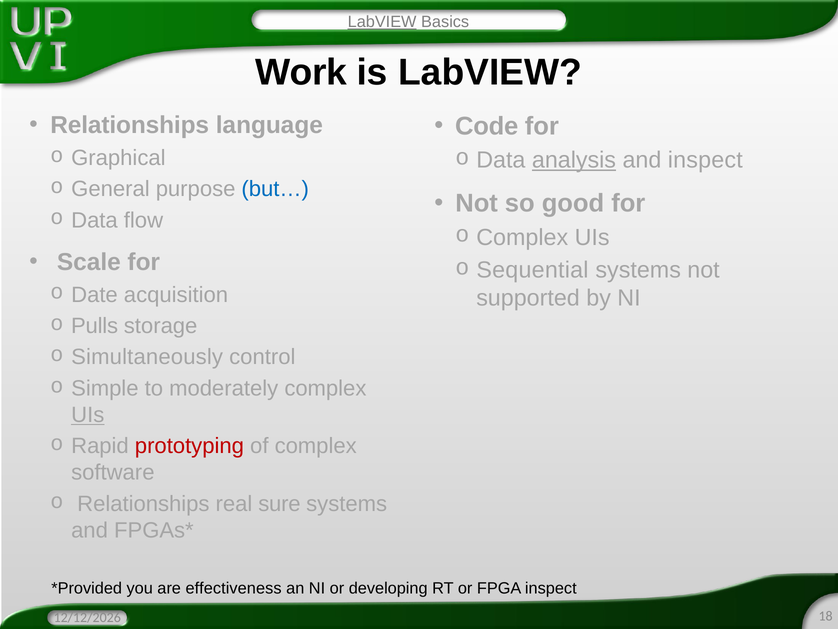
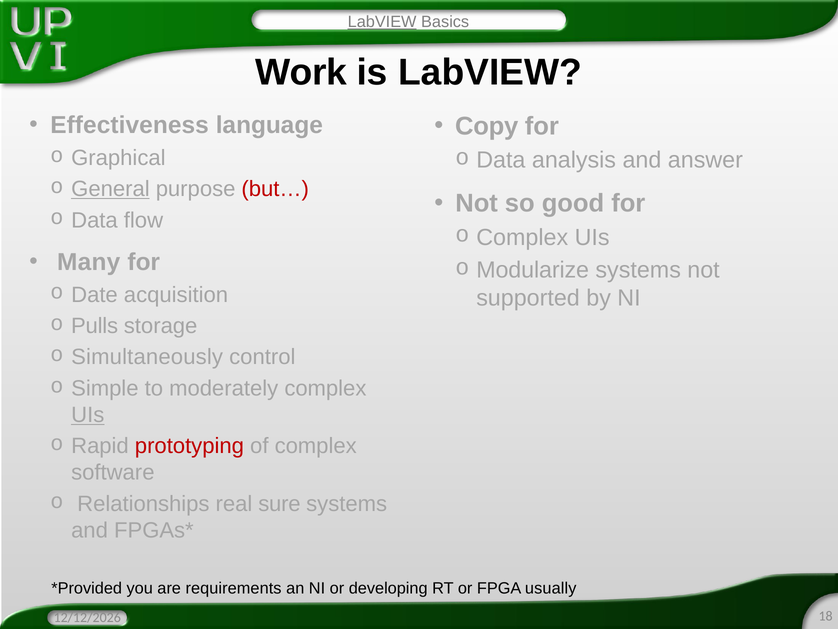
Relationships: Relationships -> Effectiveness (130, 125)
Code: Code -> Copy (487, 126)
analysis underline: present -> none (574, 160)
and inspect: inspect -> answer (705, 160)
General underline: none -> present (110, 189)
but… colour: blue -> red (275, 189)
Scale: Scale -> Many (89, 262)
Sequential: Sequential -> Modularize (533, 270)
effectiveness: effectiveness -> requirements (234, 588)
FPGA inspect: inspect -> usually (551, 588)
